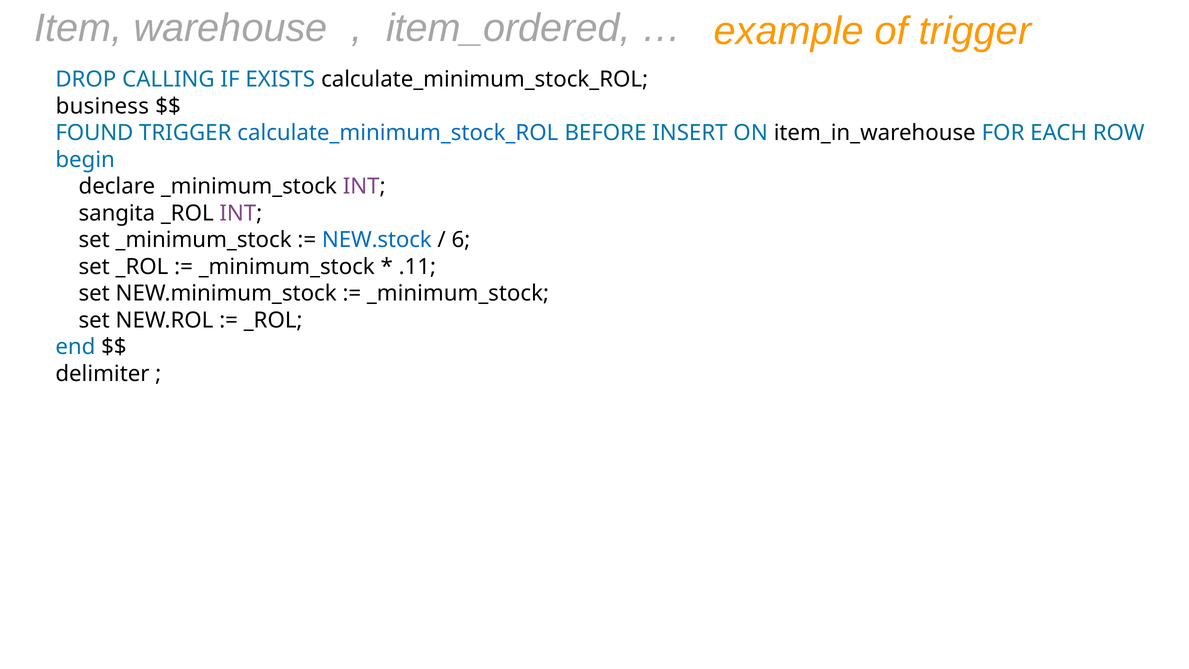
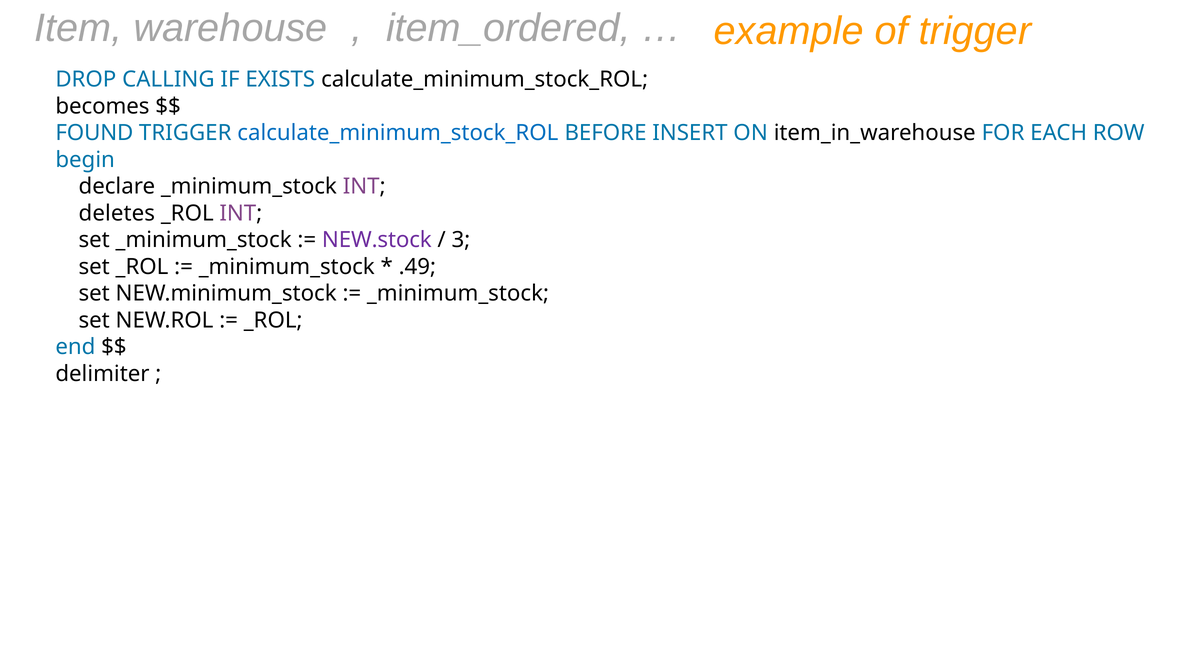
business: business -> becomes (102, 106)
sangita: sangita -> deletes (117, 213)
NEW.stock colour: blue -> purple (377, 240)
6: 6 -> 3 (461, 240)
.11: .11 -> .49 (417, 267)
